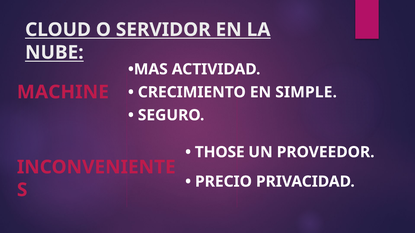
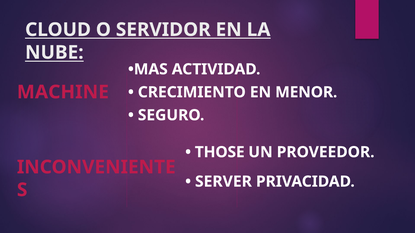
SIMPLE: SIMPLE -> MENOR (306, 92)
PRECIO: PRECIO -> SERVER (223, 182)
